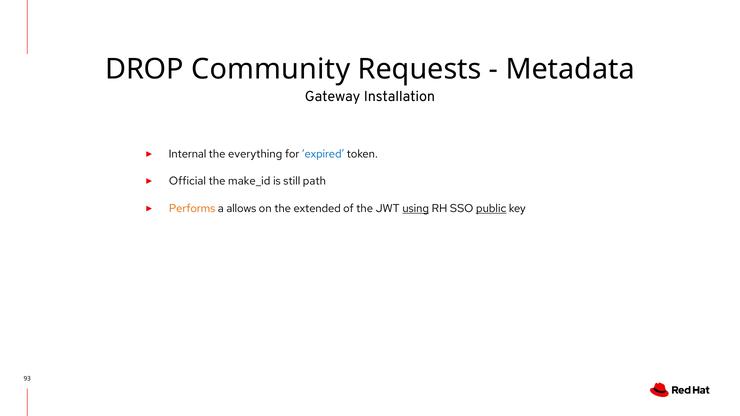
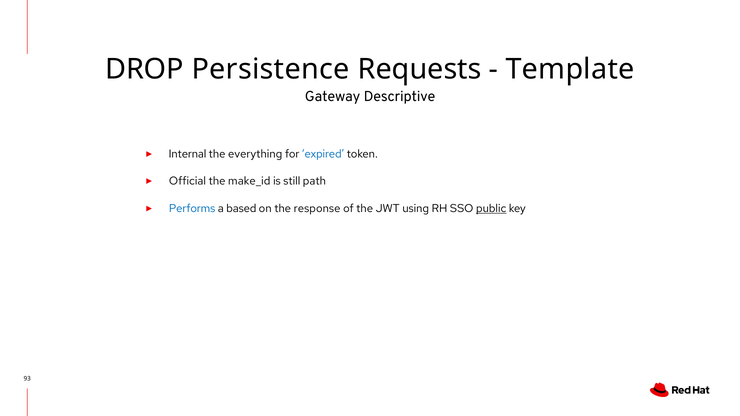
Community: Community -> Persistence (271, 69)
Metadata: Metadata -> Template (570, 69)
Installation: Installation -> Descriptive (399, 97)
Performs colour: orange -> blue (192, 208)
allows: allows -> based (241, 208)
extended: extended -> response (317, 208)
using underline: present -> none (416, 208)
